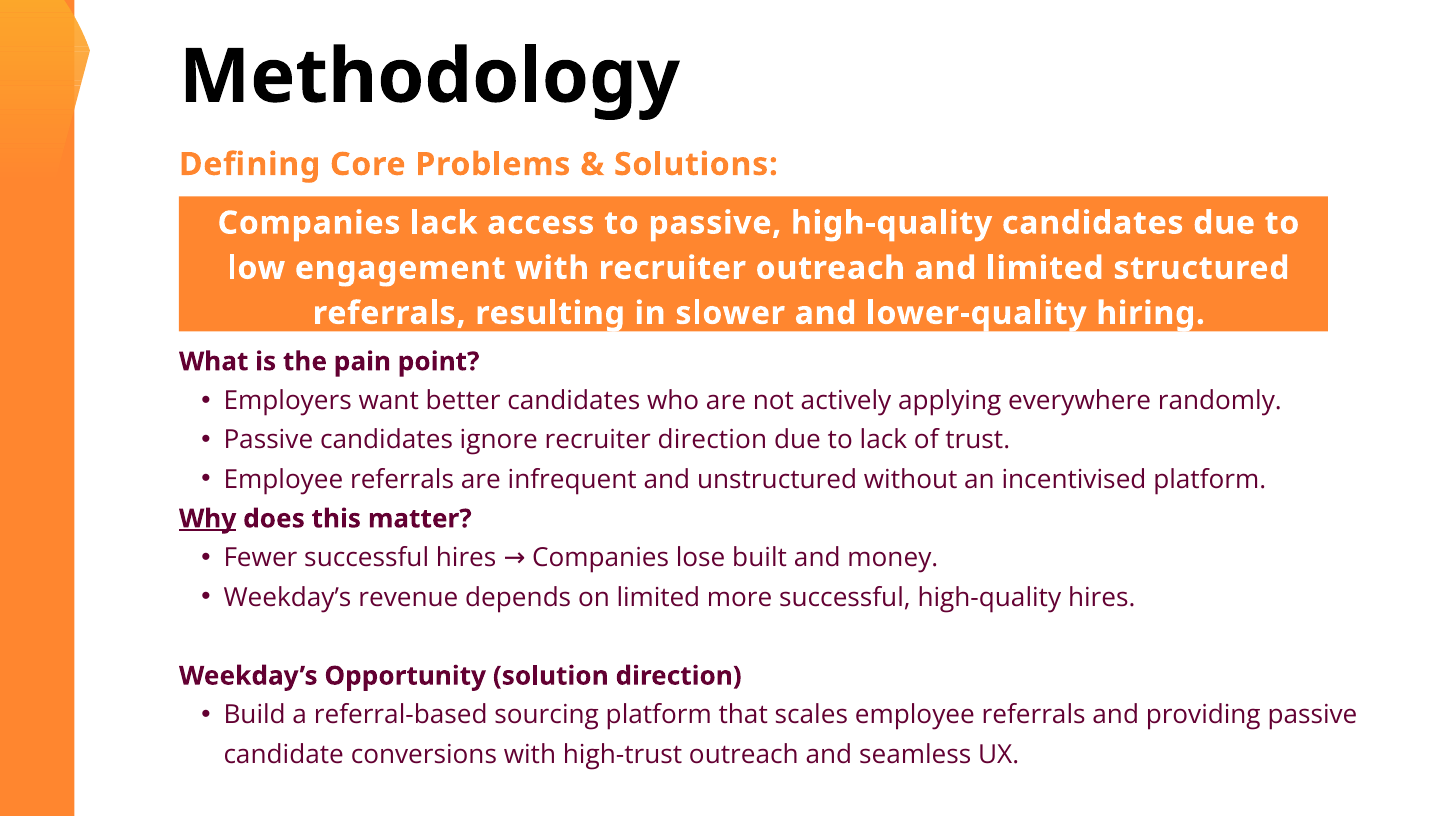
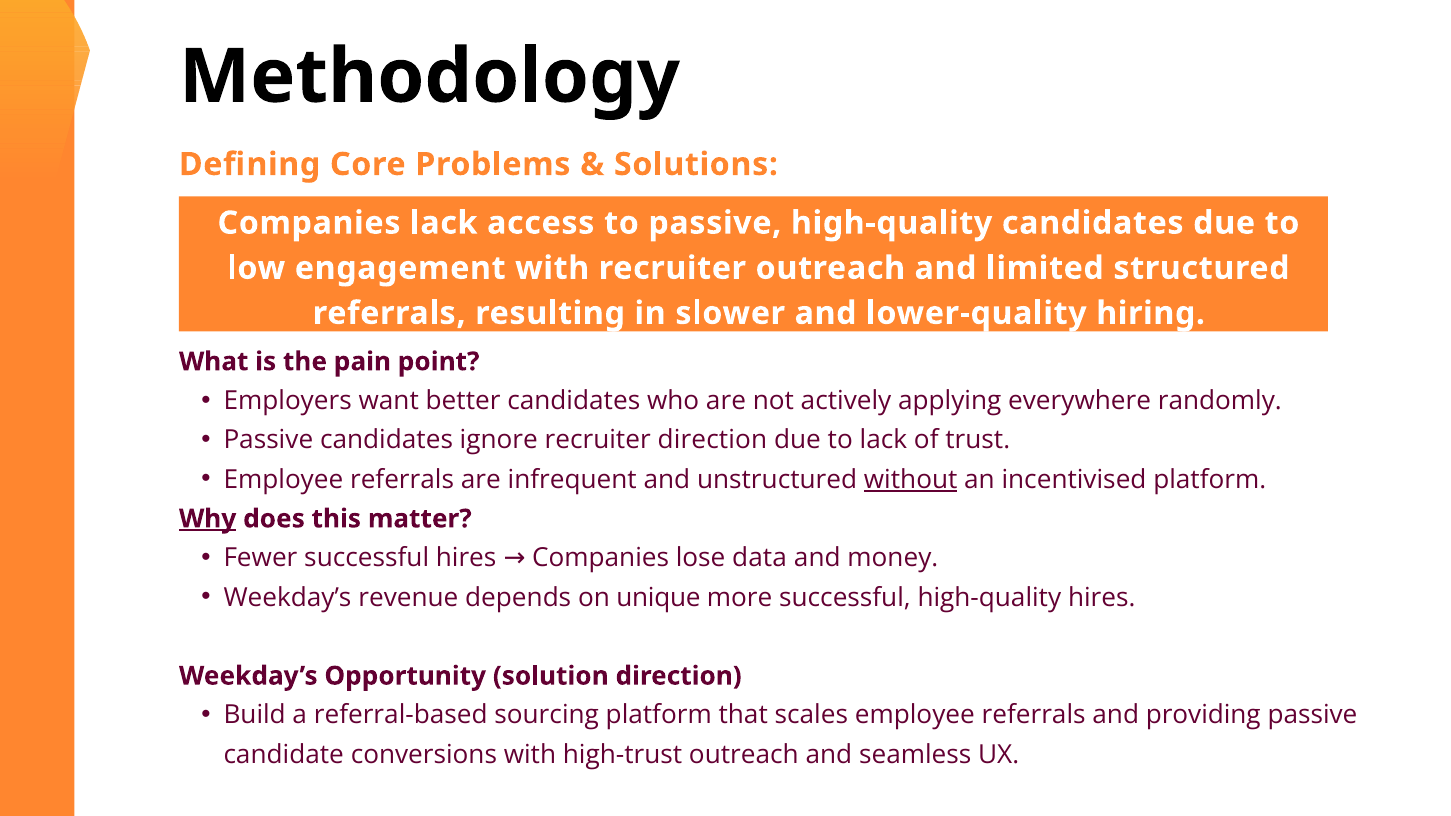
without underline: none -> present (911, 480)
built: built -> data (760, 558)
on limited: limited -> unique (658, 598)
